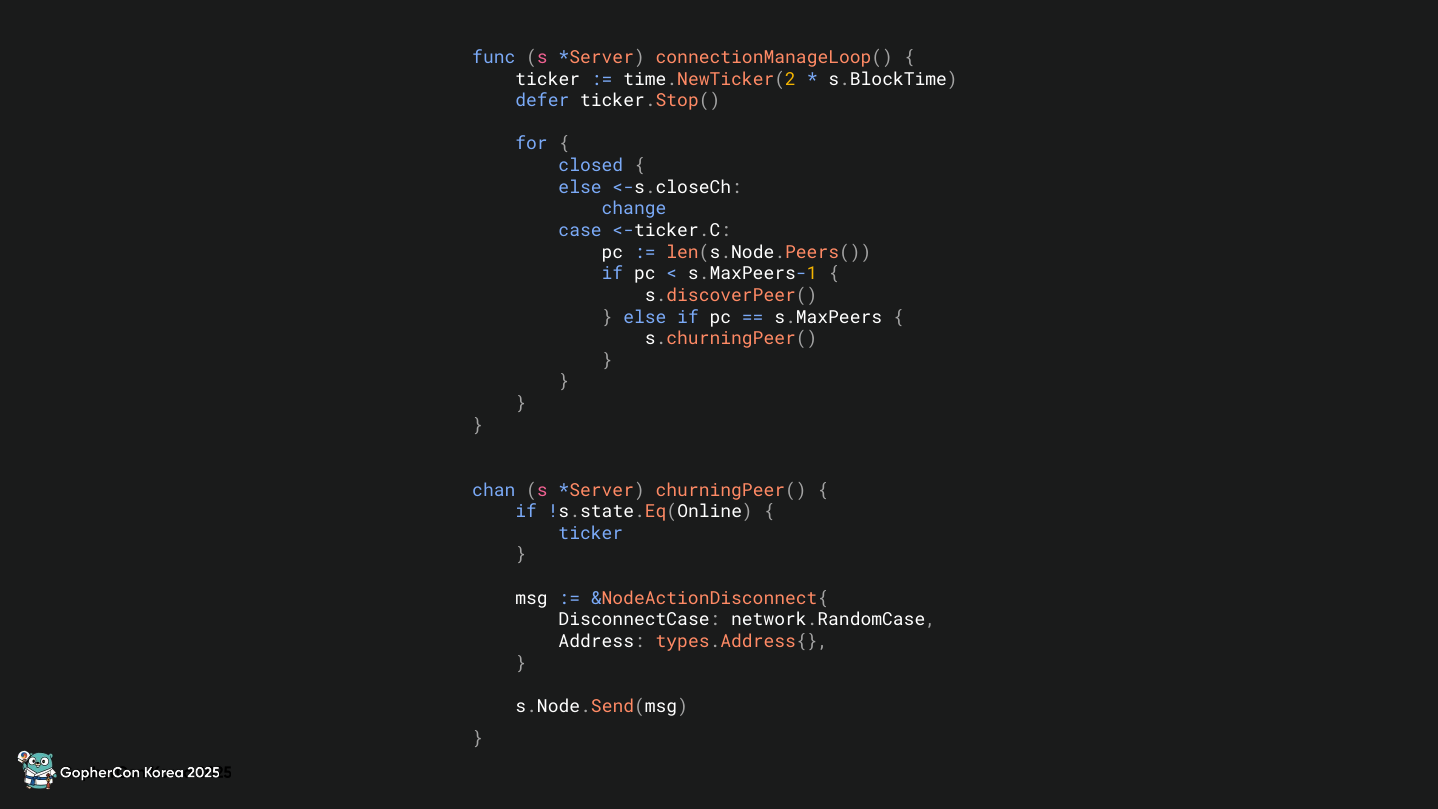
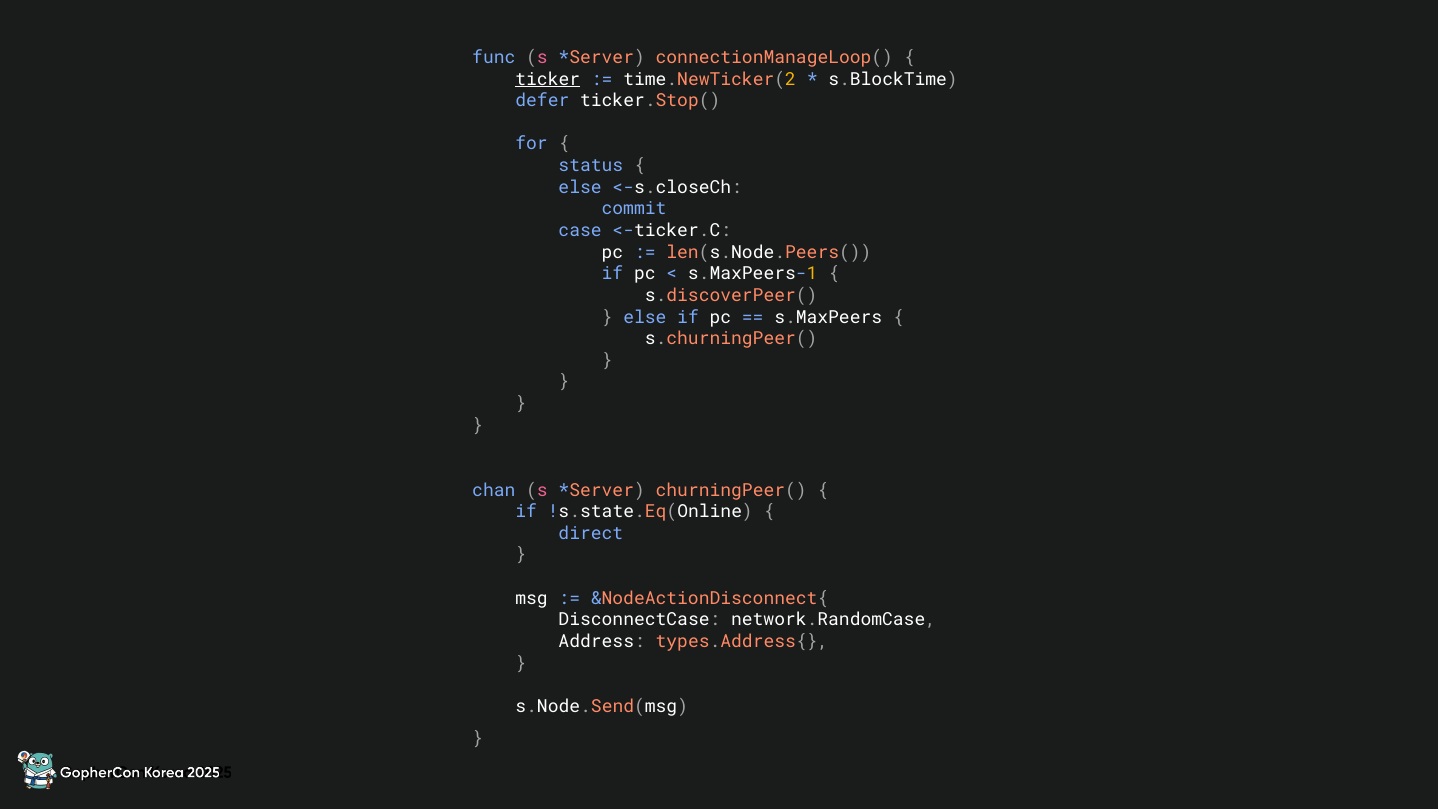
ticker underline: none -> present (548, 79)
closed: closed -> status (591, 166)
change: change -> commit (634, 209)
ticker: ticker -> direct (591, 533)
